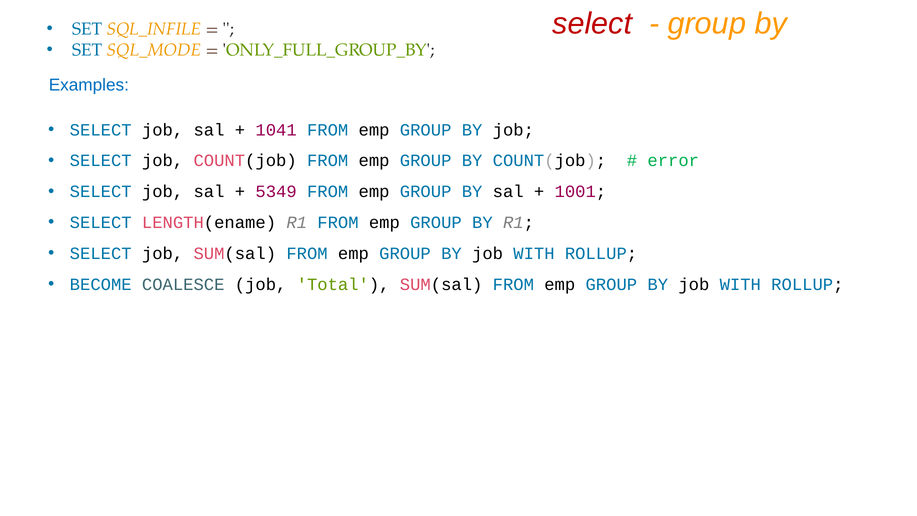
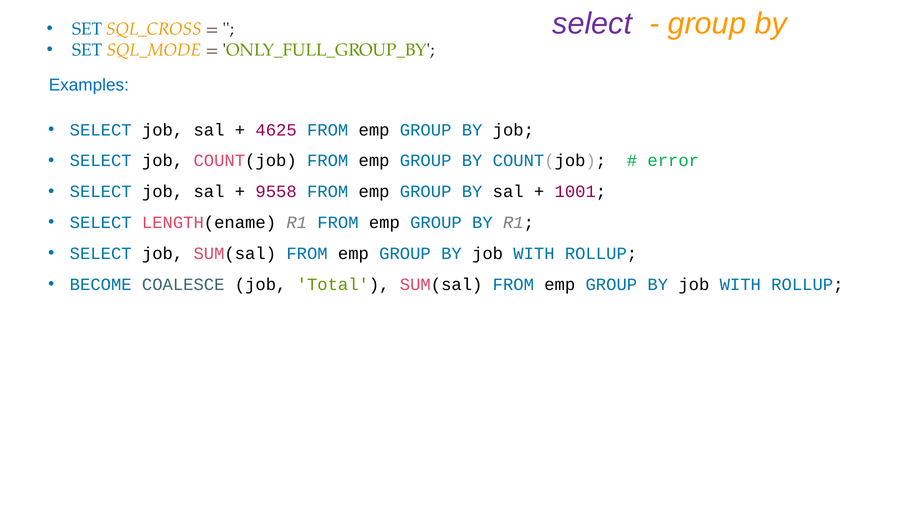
select colour: red -> purple (592, 24)
SQL_INFILE: SQL_INFILE -> SQL_CROSS (154, 29)
1041: 1041 -> 4625 (276, 130)
5349: 5349 -> 9558 (276, 192)
